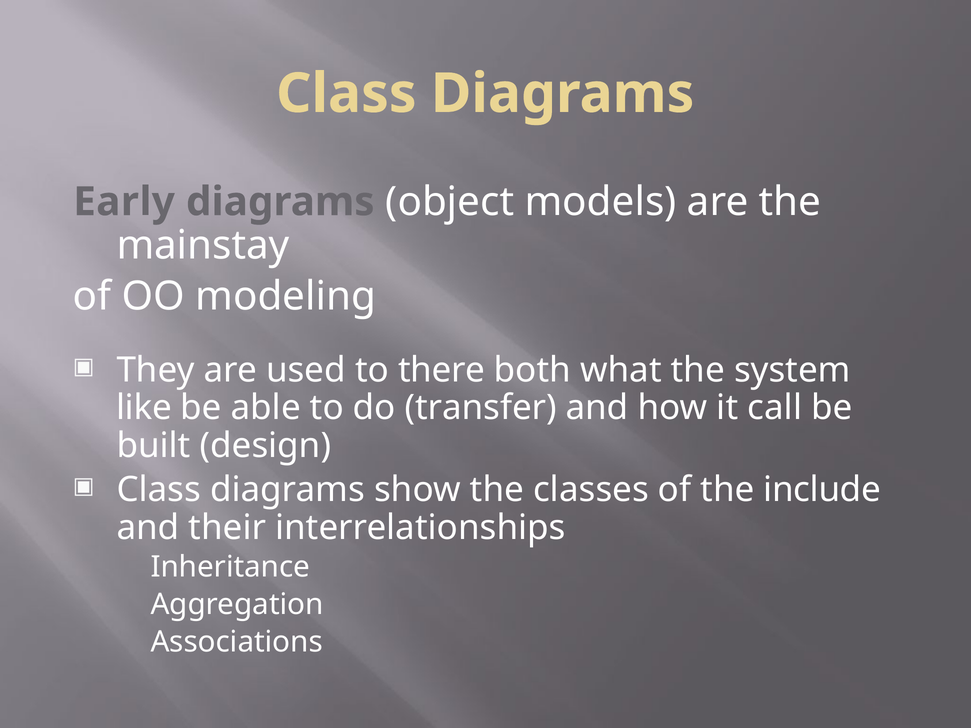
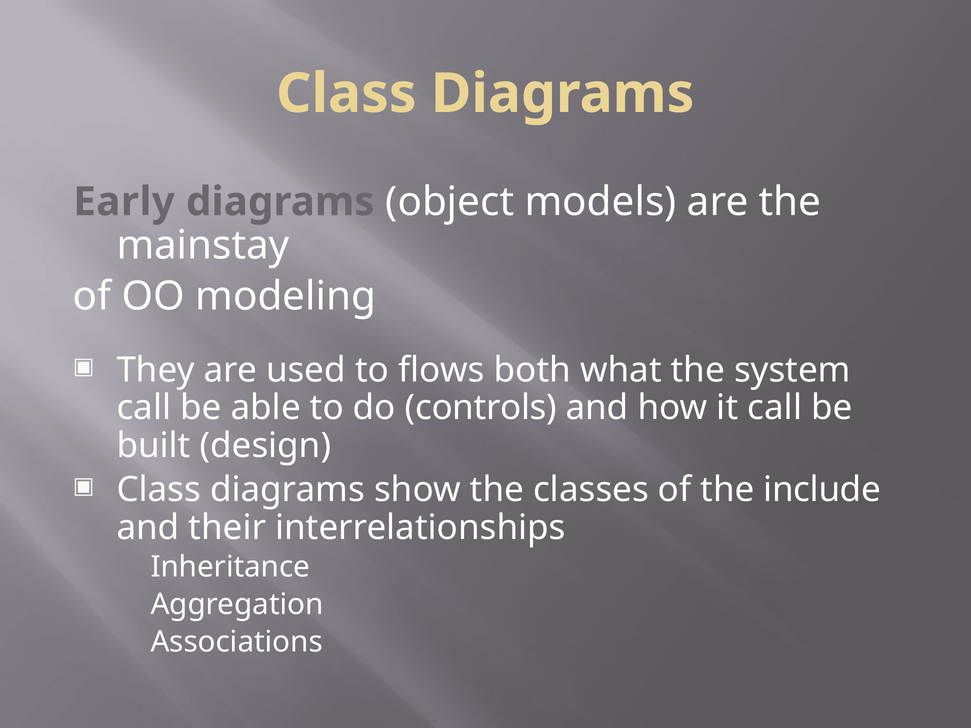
there: there -> flows (441, 370)
like: like -> call (144, 408)
transfer: transfer -> controls (481, 408)
